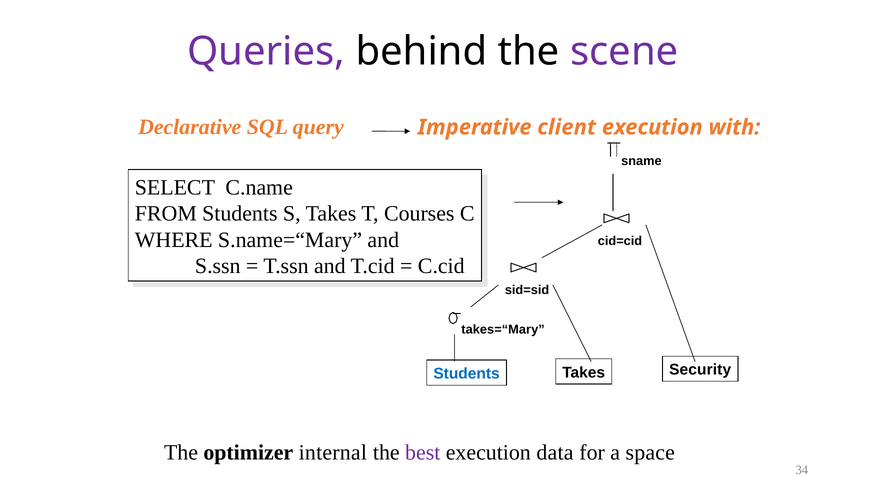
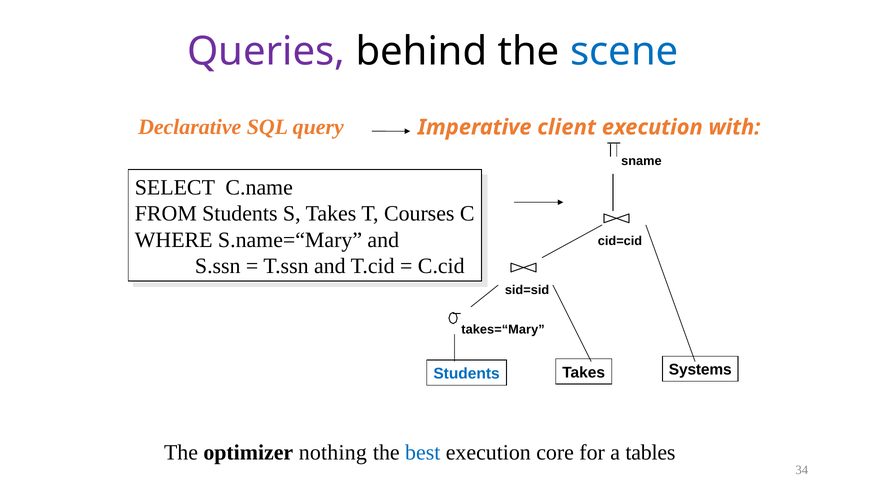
scene colour: purple -> blue (624, 52)
Security: Security -> Systems (700, 370)
internal: internal -> nothing (333, 453)
best colour: purple -> blue (423, 453)
data: data -> core (555, 453)
space: space -> tables (650, 453)
